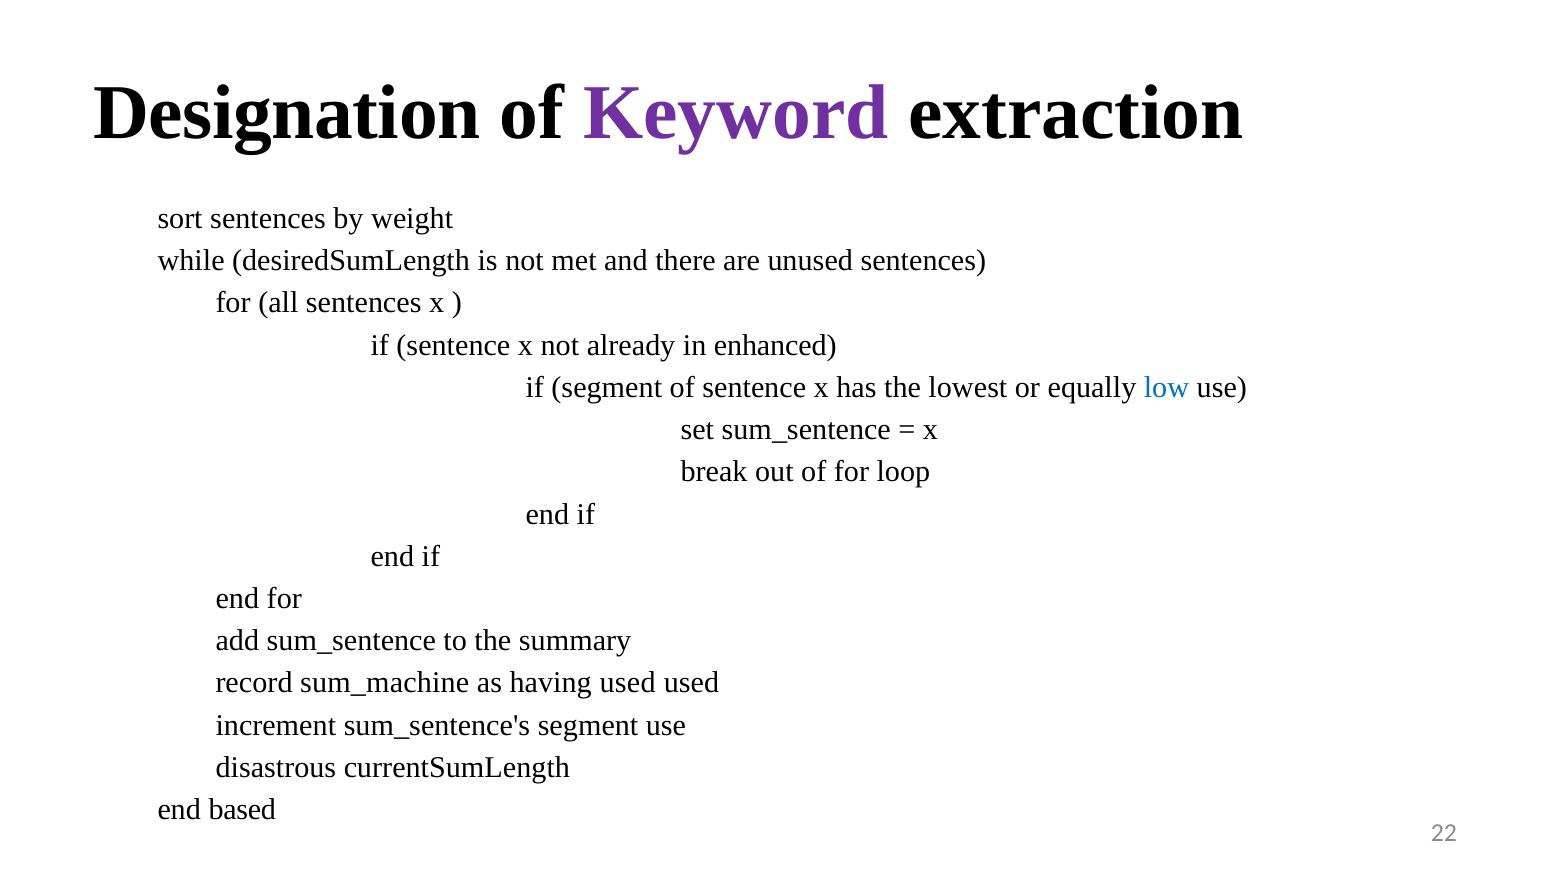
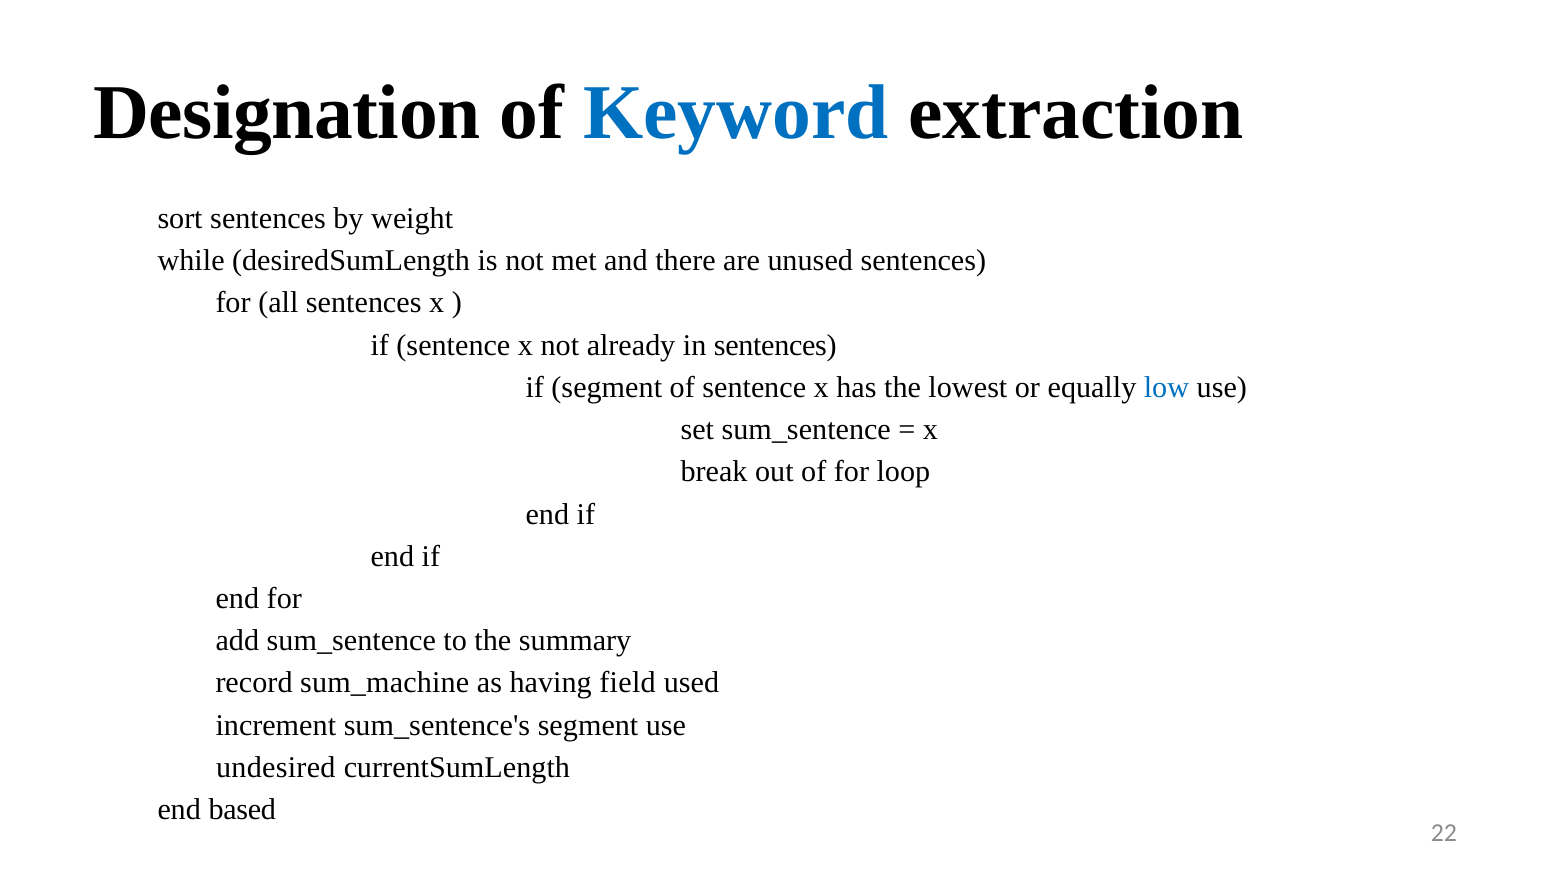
Keyword colour: purple -> blue (736, 113)
in enhanced: enhanced -> sentences (775, 345)
having used: used -> field (628, 683)
disastrous: disastrous -> undesired (276, 767)
